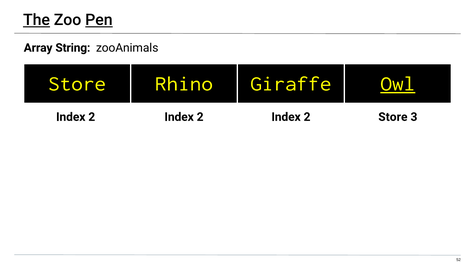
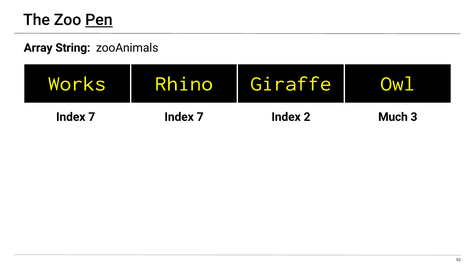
The underline: present -> none (37, 20)
Store: Store -> Works (77, 84)
Owl underline: present -> none (398, 84)
2: 2 -> 7 (92, 117)
2: 2 -> 7 (200, 117)
2 Store: Store -> Much (393, 117)
